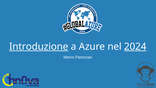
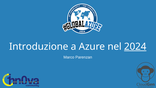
Introduzione underline: present -> none (39, 46)
